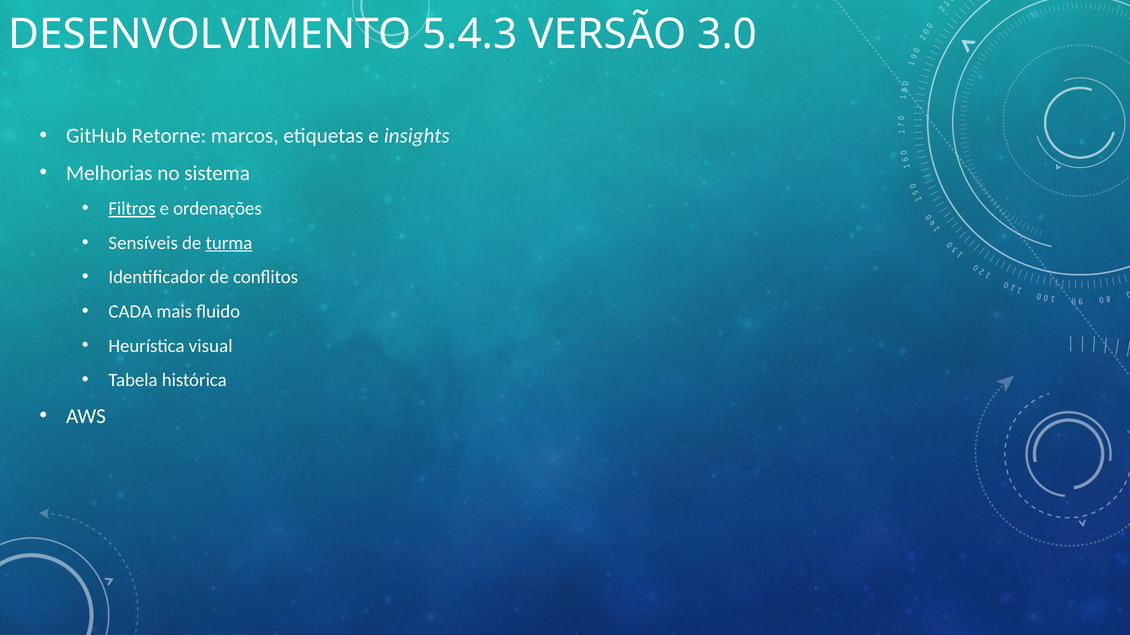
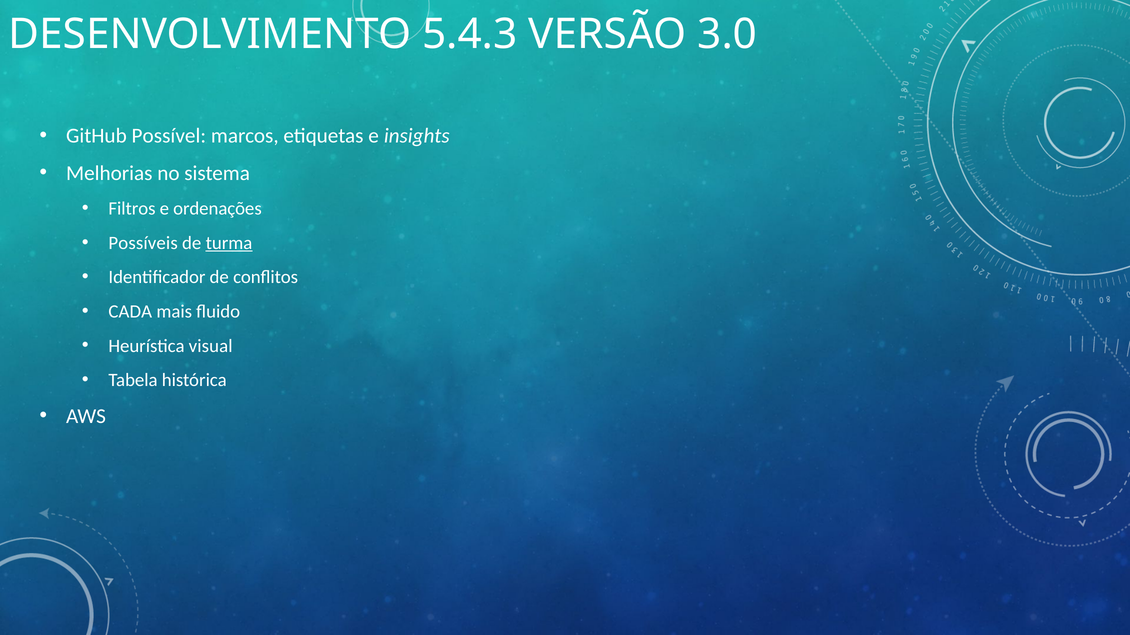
Retorne: Retorne -> Possível (169, 136)
Filtros underline: present -> none (132, 209)
Sensíveis: Sensíveis -> Possíveis (143, 243)
